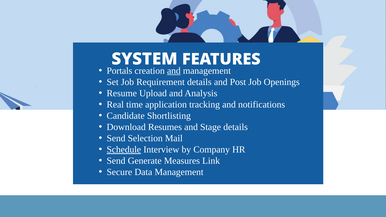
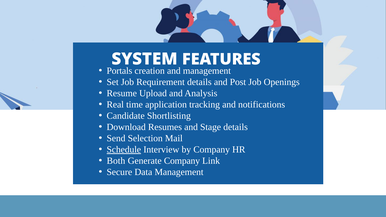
and underline: present -> none (174, 71)
Send: Send -> Both (116, 161)
Generate Measures: Measures -> Company (182, 161)
